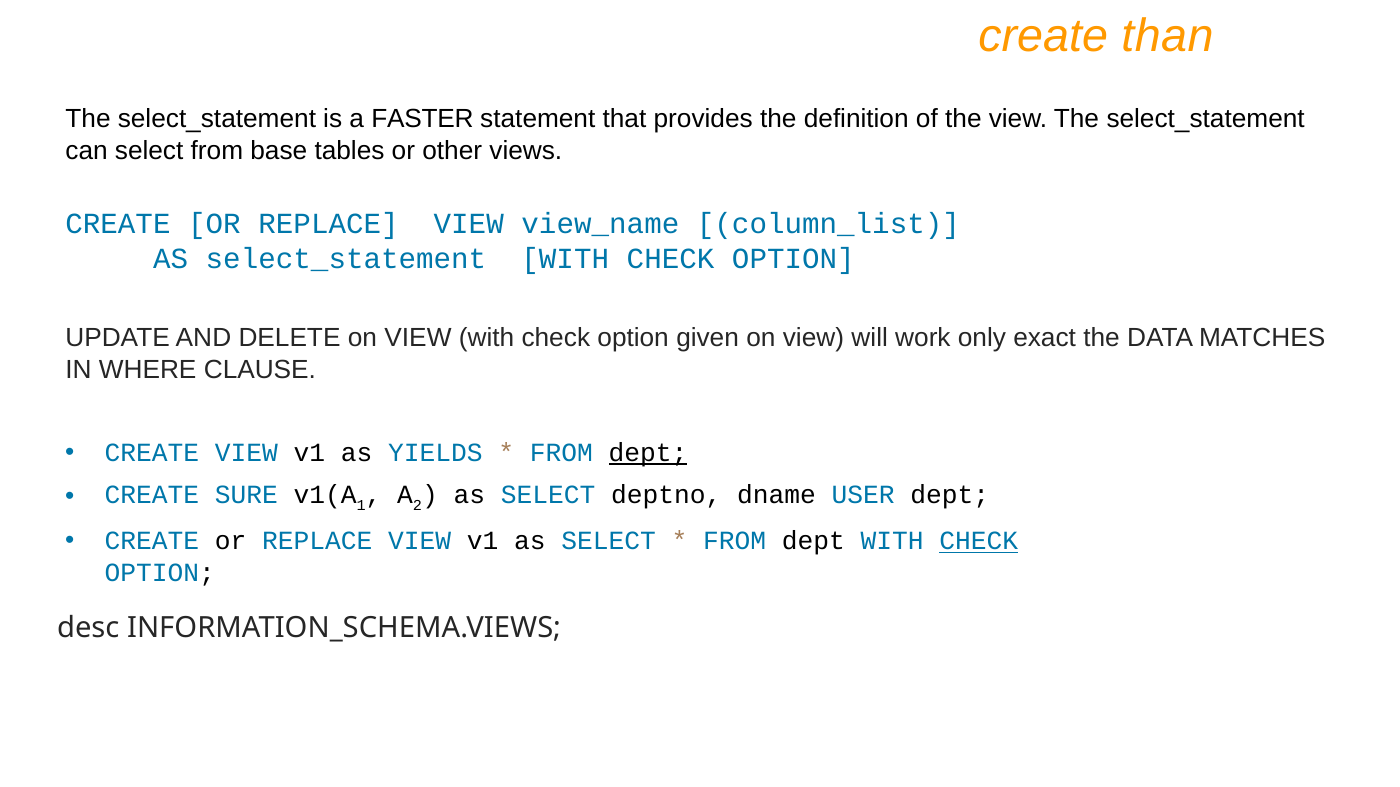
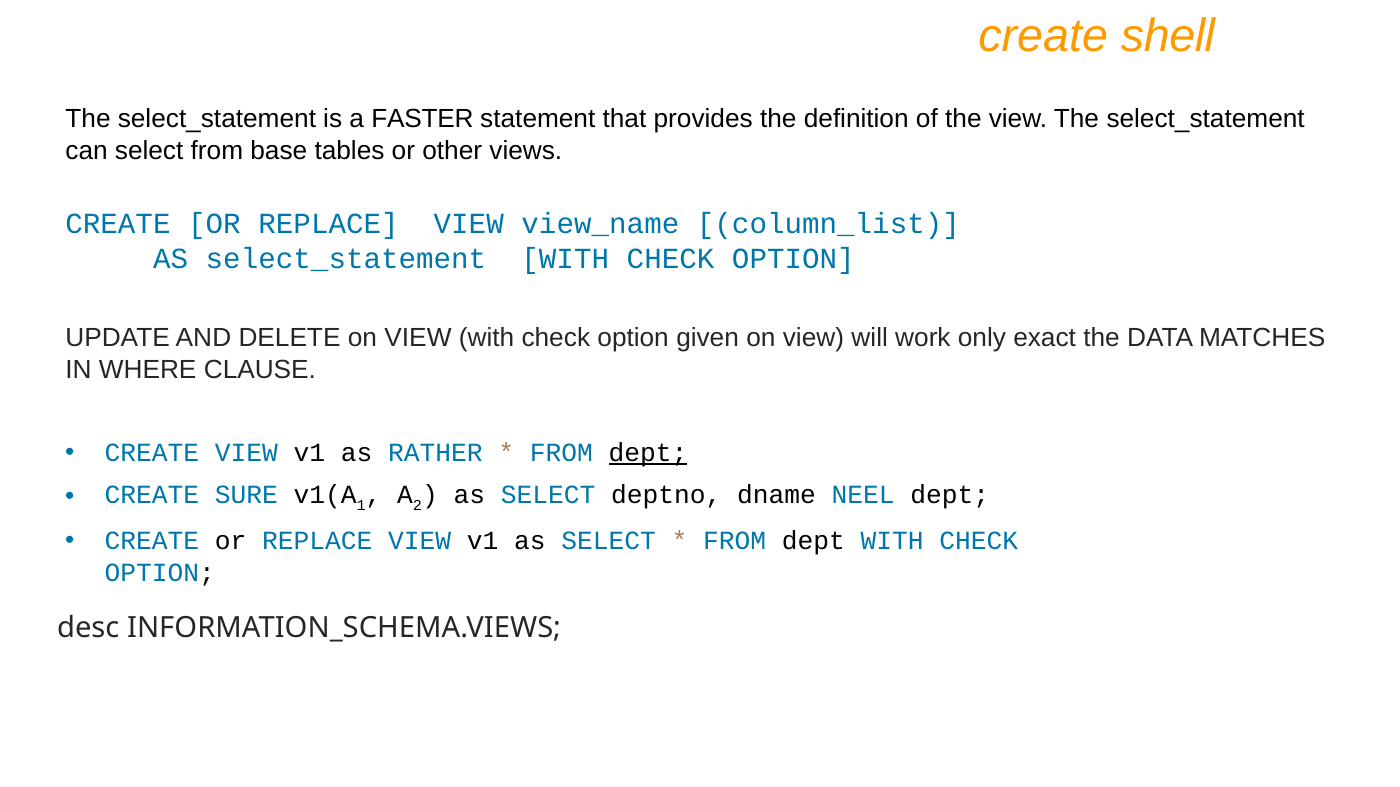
than: than -> shell (1168, 36)
YIELDS: YIELDS -> RATHER (435, 453)
USER: USER -> NEEL (863, 495)
CHECK underline: present -> none (979, 542)
